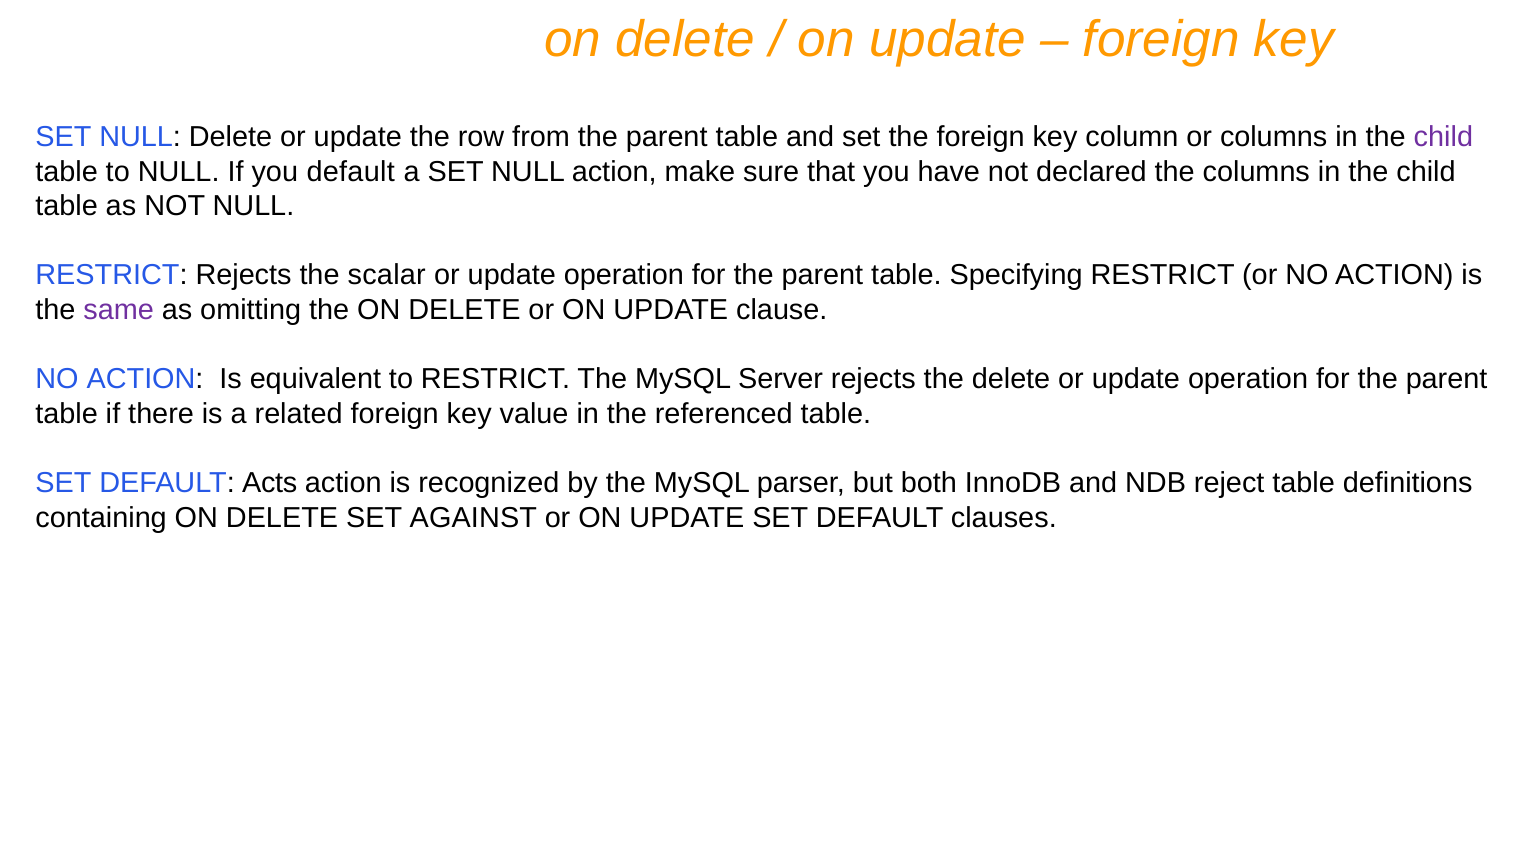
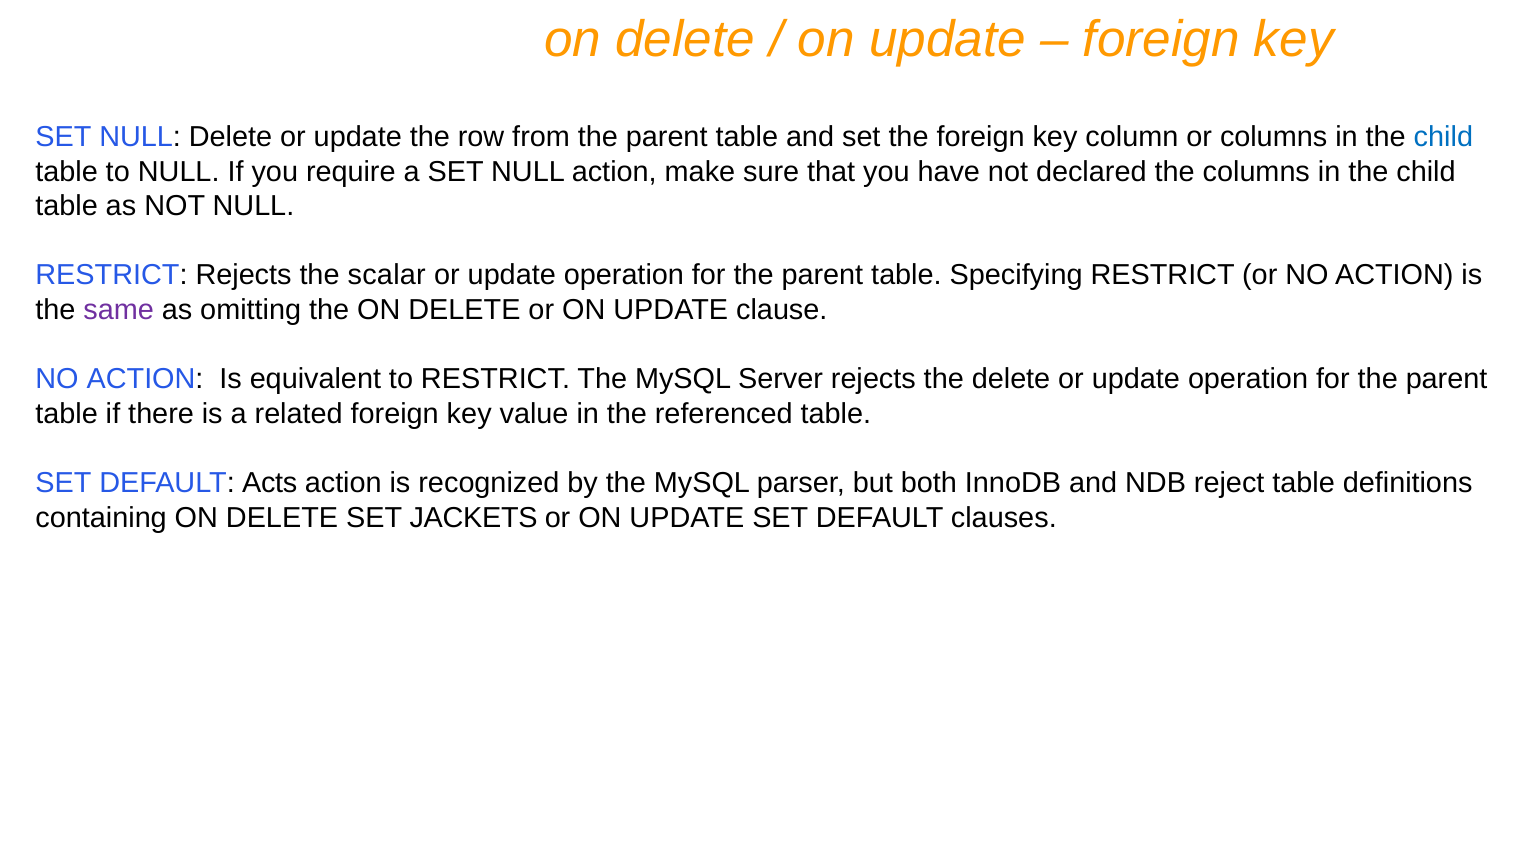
child colour: purple -> blue (1443, 137)
you default: default -> require (351, 172)
AGAINST: AGAINST -> JACKETS (474, 518)
